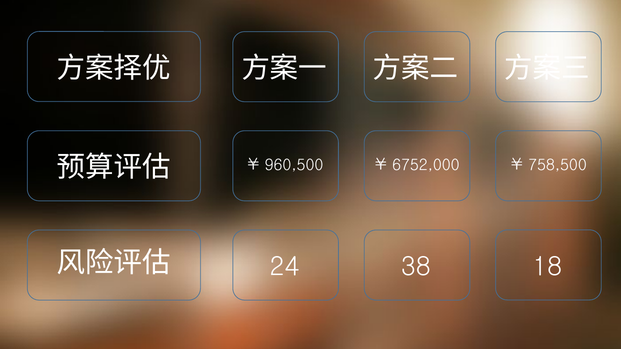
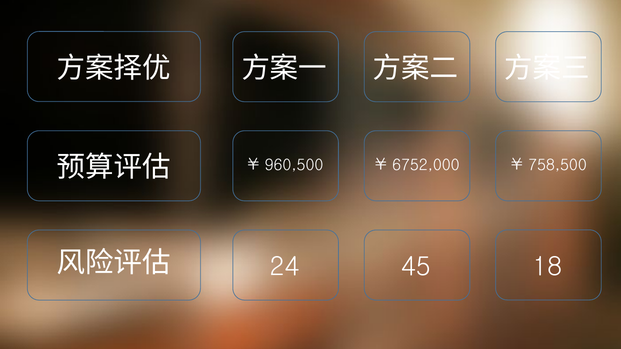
38: 38 -> 45 (416, 267)
